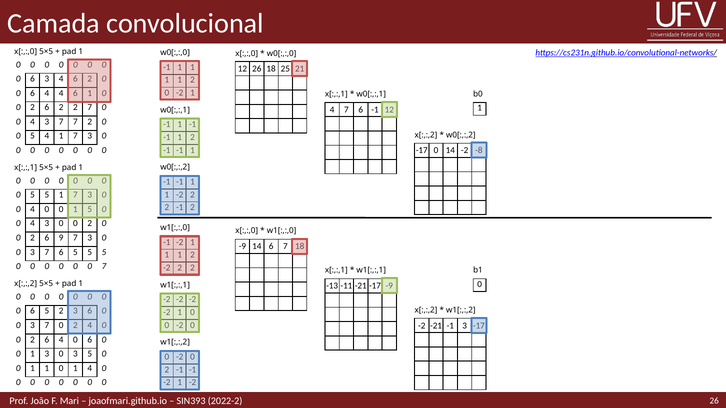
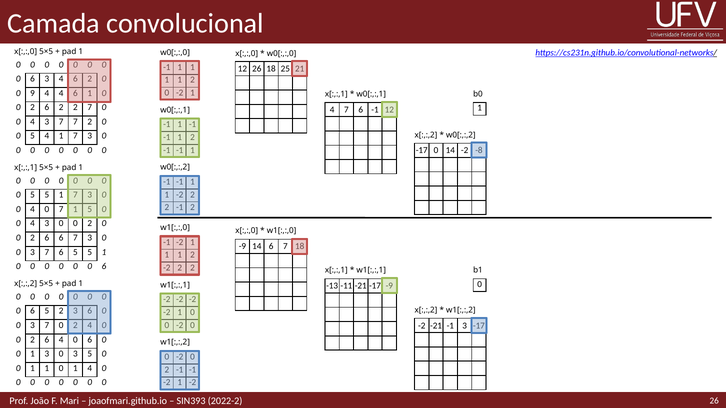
6: 6 -> 9 (33, 93)
0 4 0 0: 0 -> 7 (61, 209)
6 9: 9 -> 6 (61, 238)
6 5 5 5: 5 -> 1 (104, 252)
7: 7 -> 6 (104, 267)
